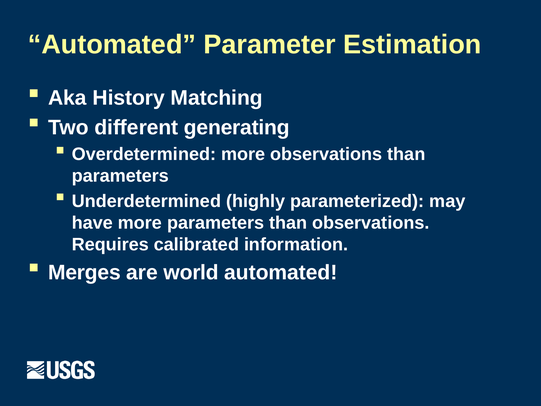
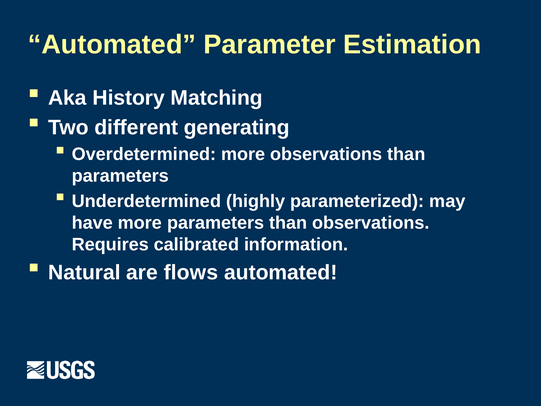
Merges: Merges -> Natural (84, 272)
world: world -> flows (191, 272)
